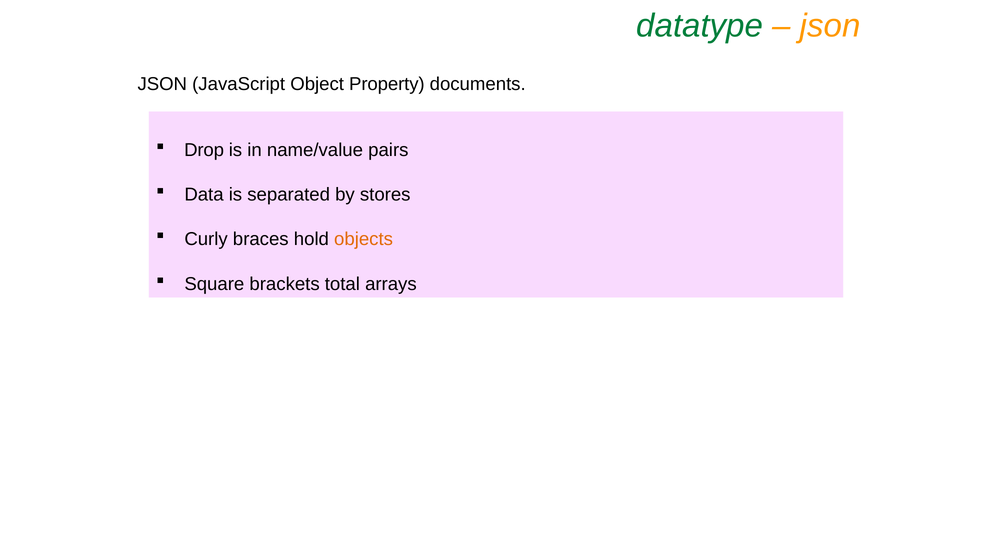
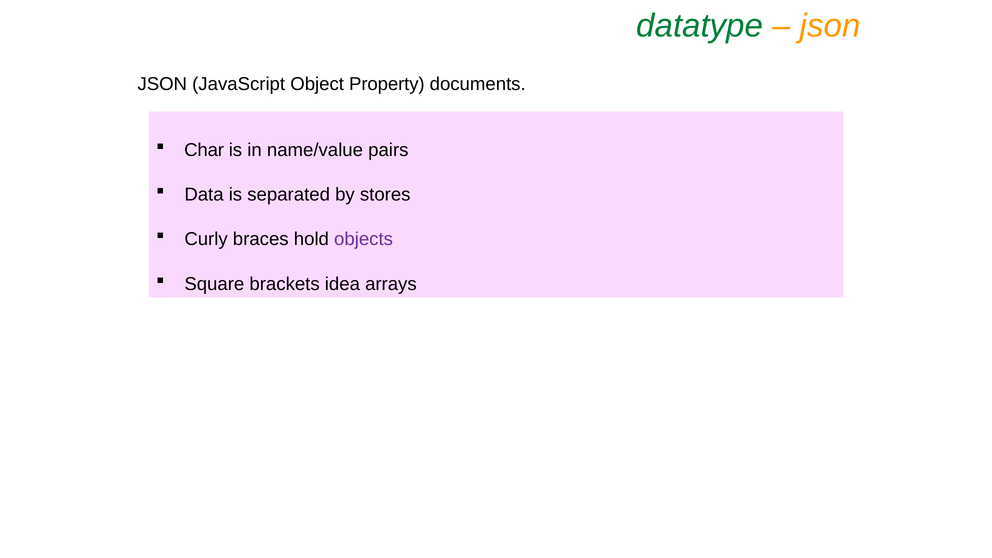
Drop: Drop -> Char (204, 150)
objects colour: orange -> purple (364, 239)
total: total -> idea (342, 284)
